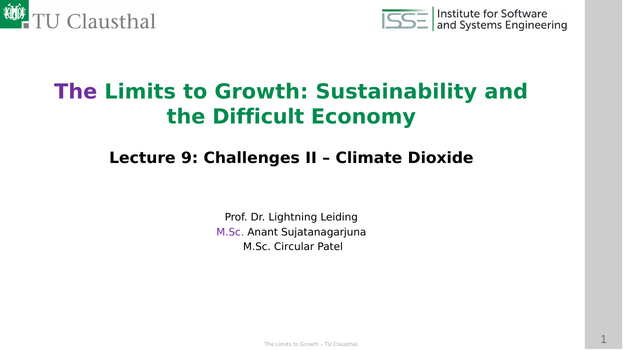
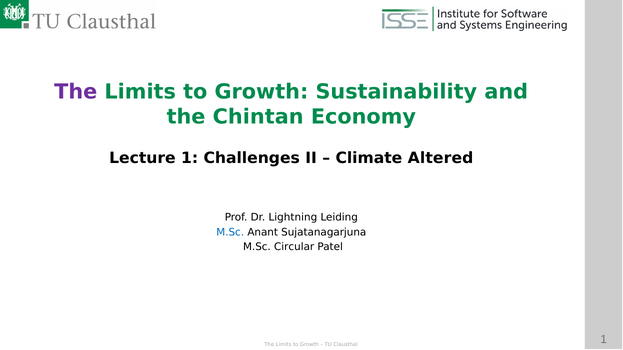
Difficult: Difficult -> Chintan (258, 117)
Lecture 9: 9 -> 1 (190, 159)
Dioxide: Dioxide -> Altered (441, 159)
M.Sc colour: purple -> blue (230, 232)
